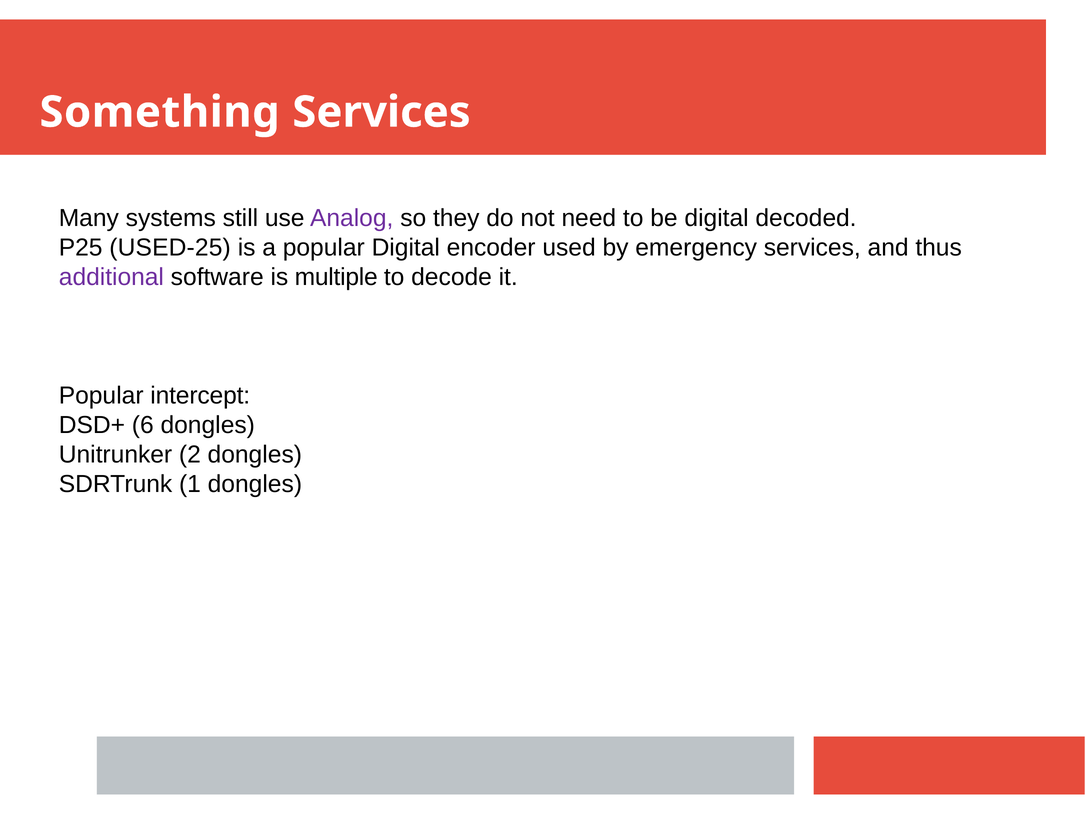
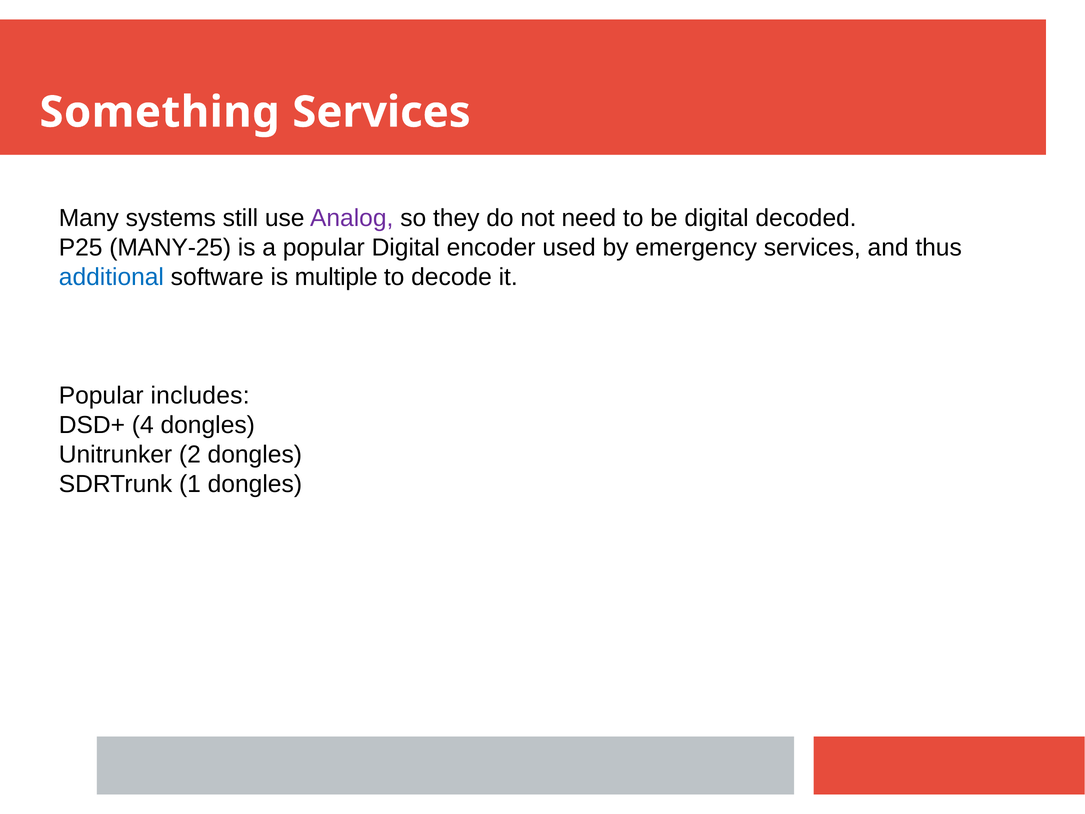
USED-25: USED-25 -> MANY-25 (170, 248)
additional colour: purple -> blue (111, 277)
intercept: intercept -> includes (200, 395)
6: 6 -> 4 (143, 425)
